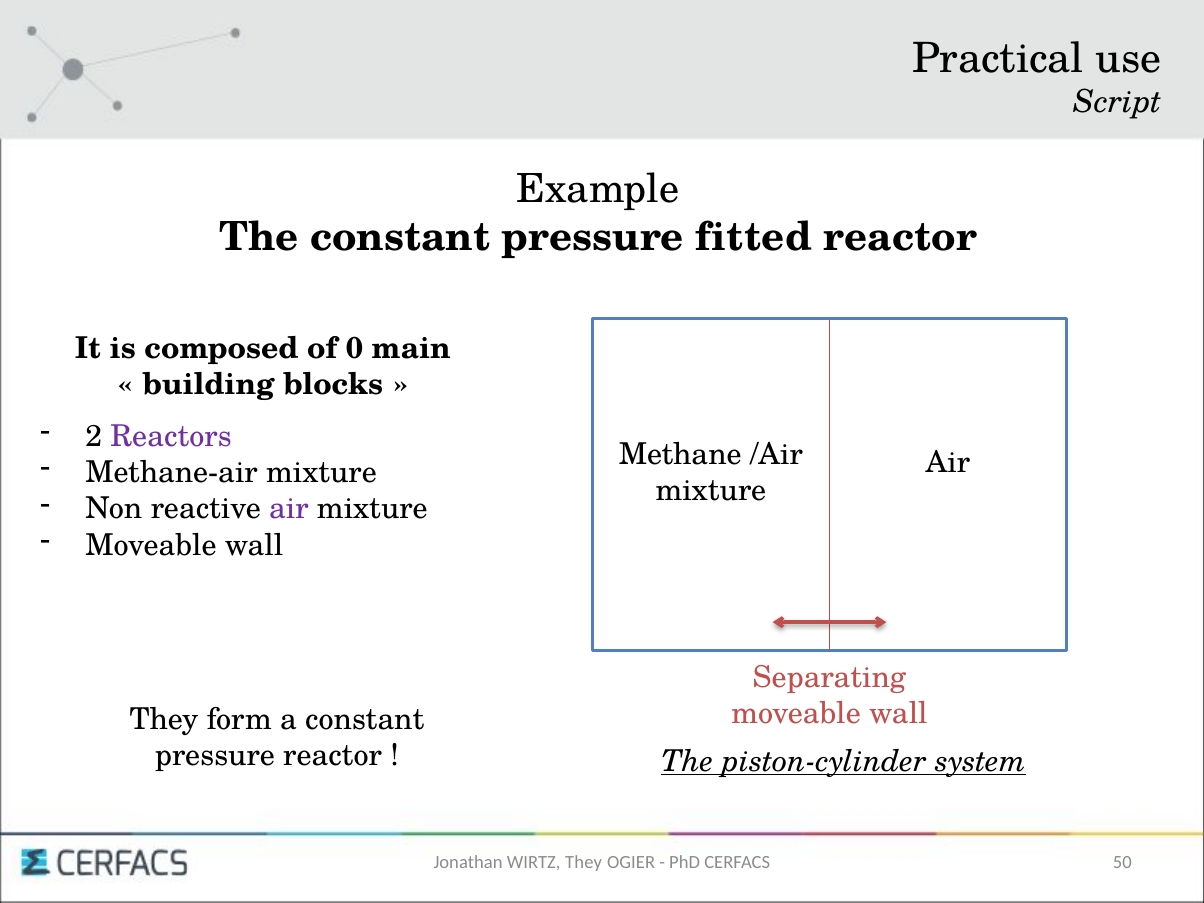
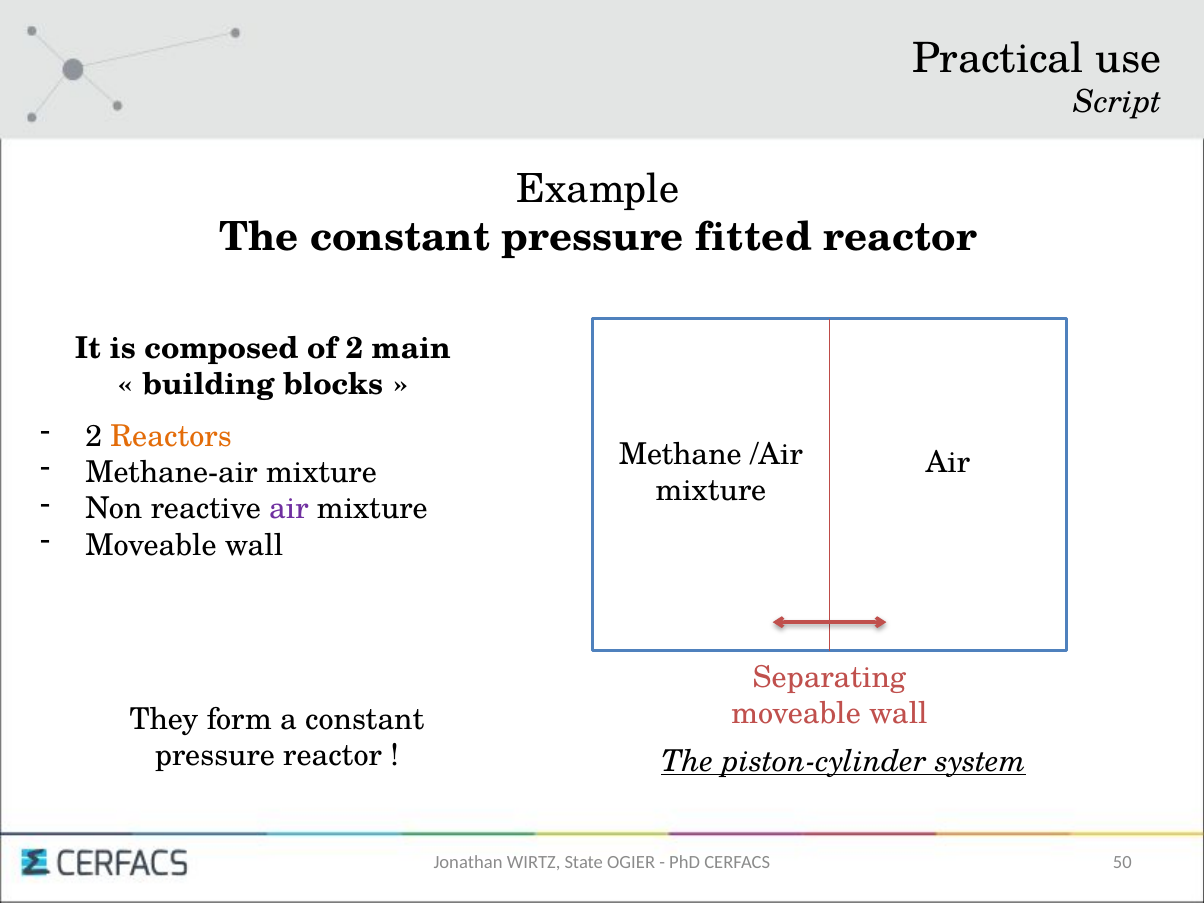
of 0: 0 -> 2 (354, 349)
Reactors colour: purple -> orange (171, 437)
WIRTZ They: They -> State (584, 862)
